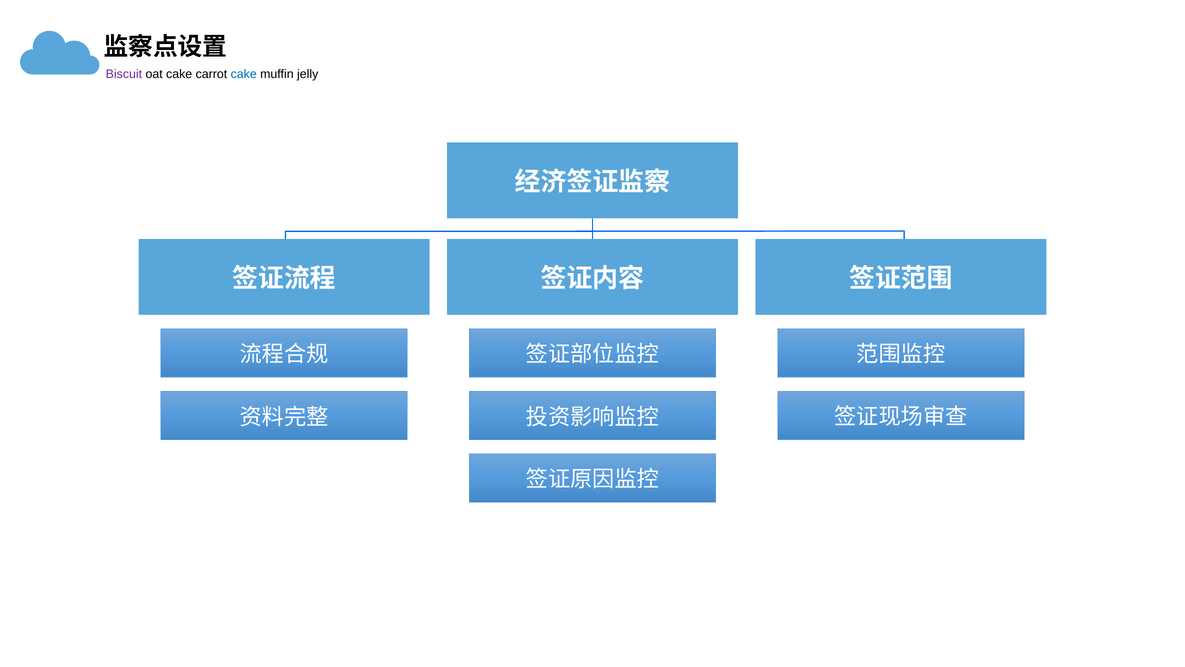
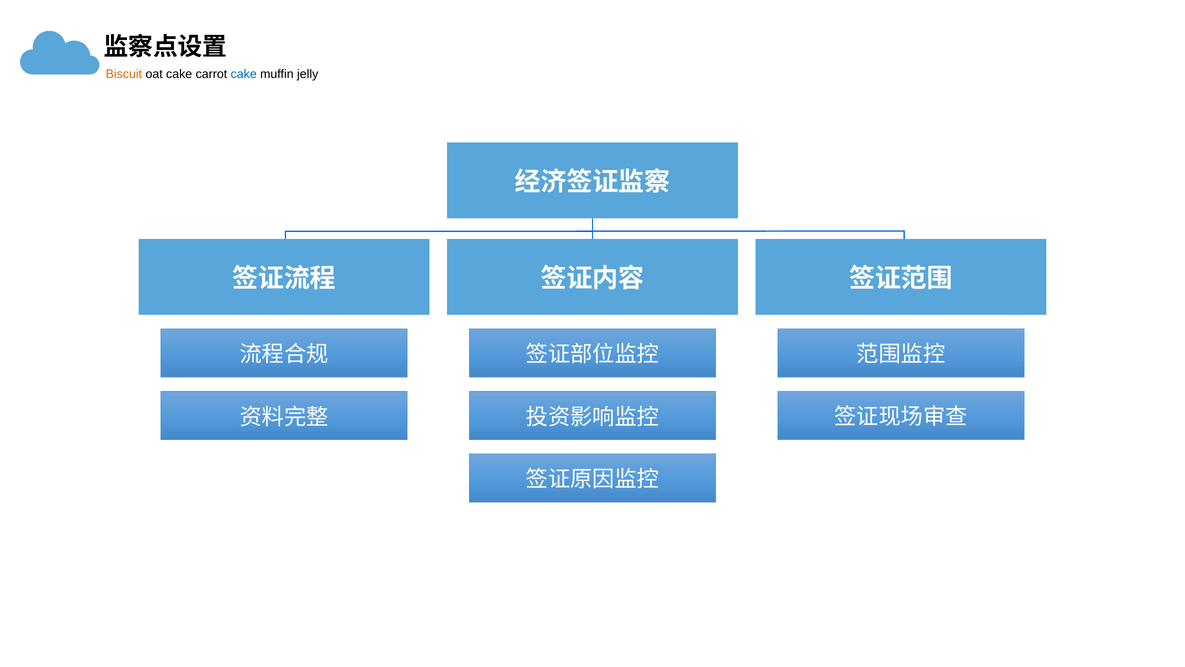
Biscuit colour: purple -> orange (124, 74)
